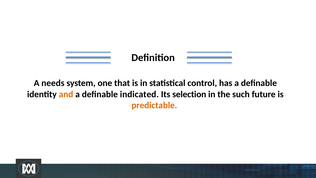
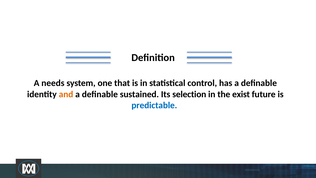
indicated: indicated -> sustained (139, 94)
such: such -> exist (241, 94)
predictable colour: orange -> blue (154, 105)
